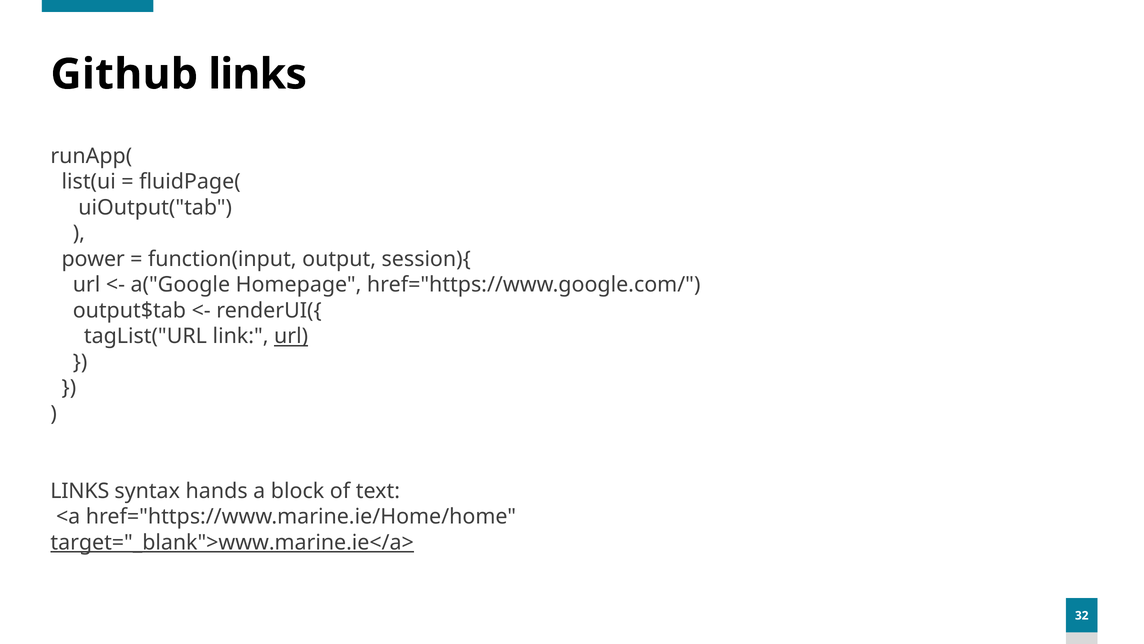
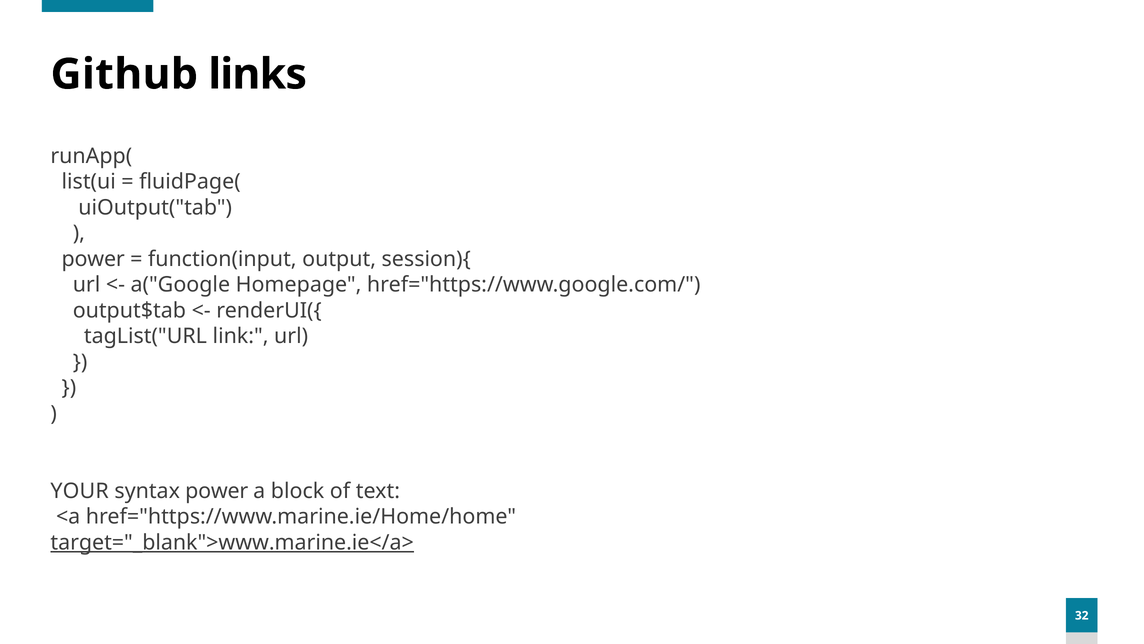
url underline: present -> none (291, 336)
LINKS: LINKS -> YOUR (80, 491)
syntax hands: hands -> power (217, 491)
